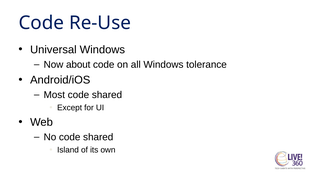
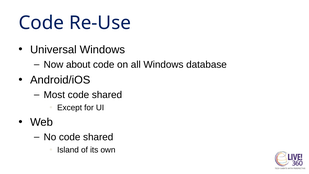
tolerance: tolerance -> database (207, 65)
